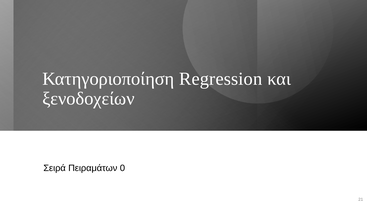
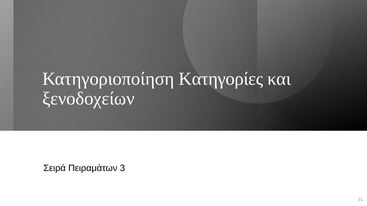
Regression: Regression -> Κατηγορίες (221, 79)
0: 0 -> 3 (122, 169)
